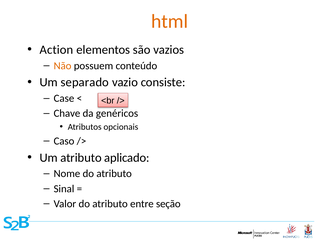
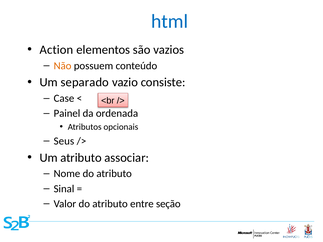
html colour: orange -> blue (170, 21)
Chave: Chave -> Painel (67, 114)
genéricos: genéricos -> ordenada (117, 114)
Caso: Caso -> Seus (64, 141)
aplicado: aplicado -> associar (127, 158)
